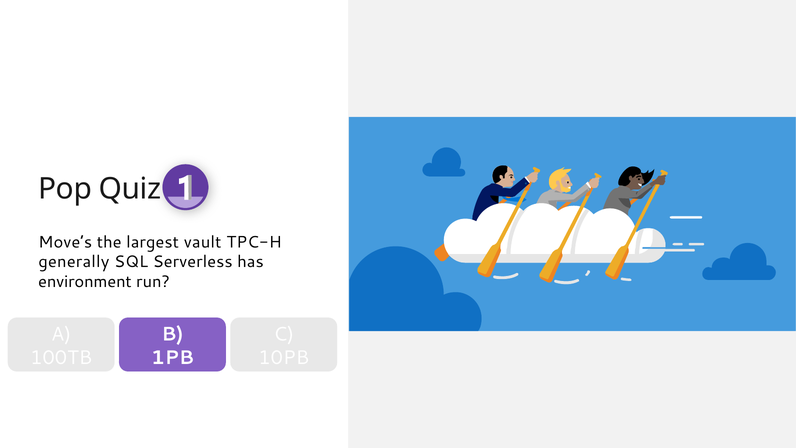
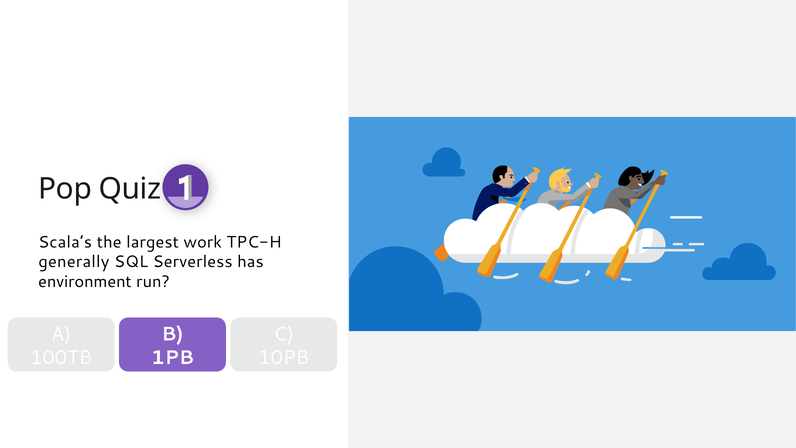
Move’s: Move’s -> Scala’s (65, 242)
vault: vault -> work (203, 242)
